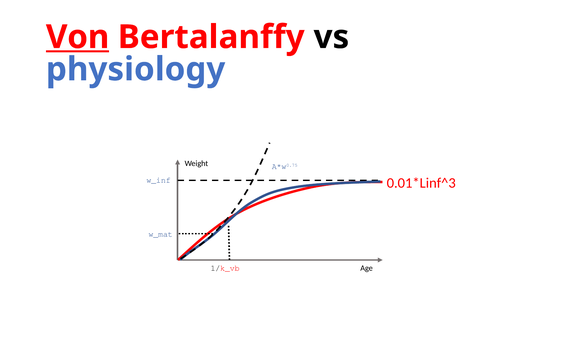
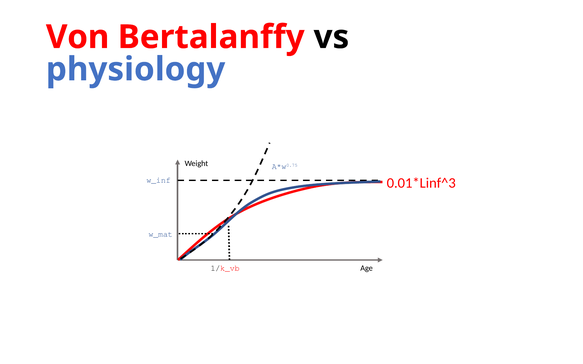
Von underline: present -> none (78, 37)
